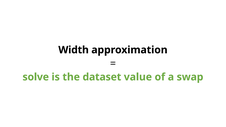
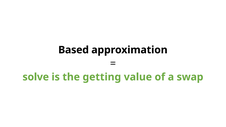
Width: Width -> Based (74, 50)
dataset: dataset -> getting (102, 77)
